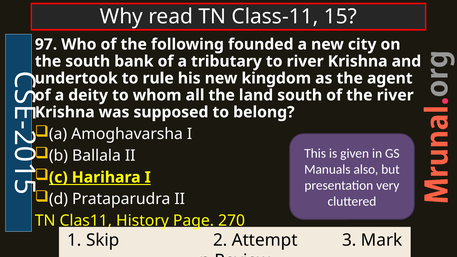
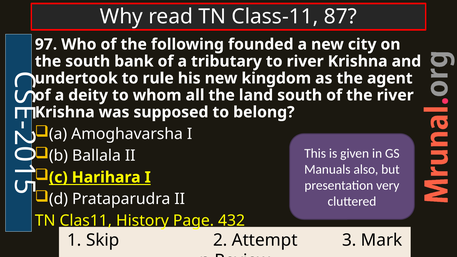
15: 15 -> 87 (340, 17)
270: 270 -> 432 (232, 221)
